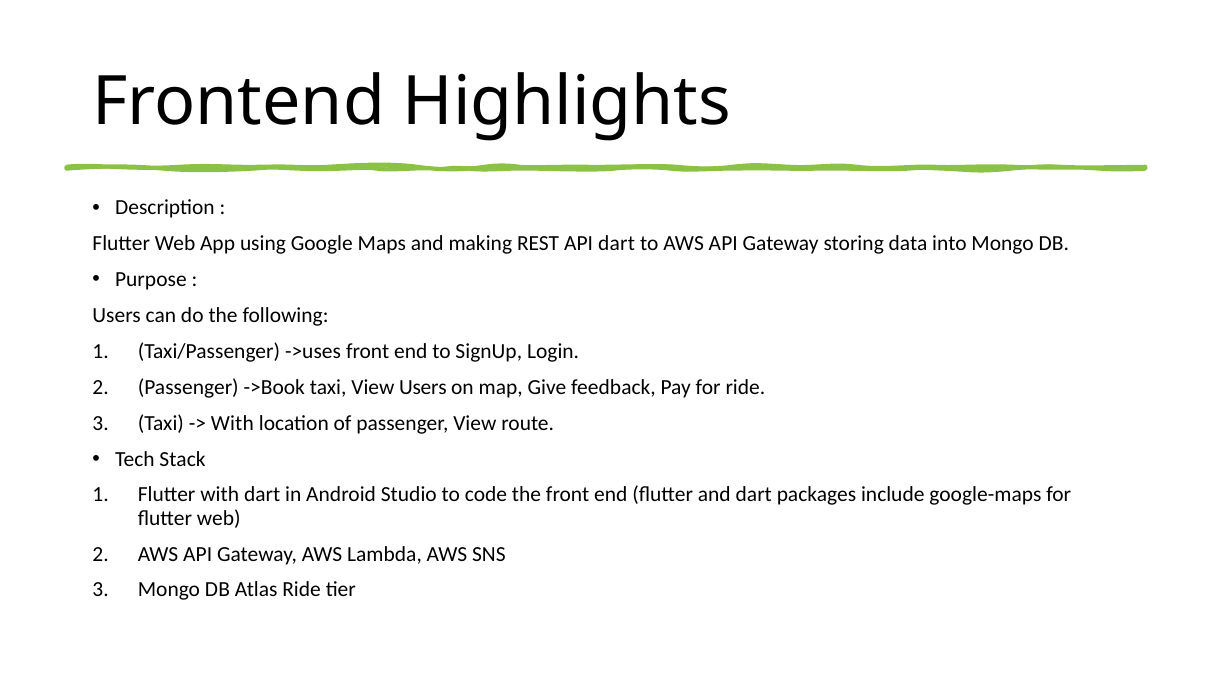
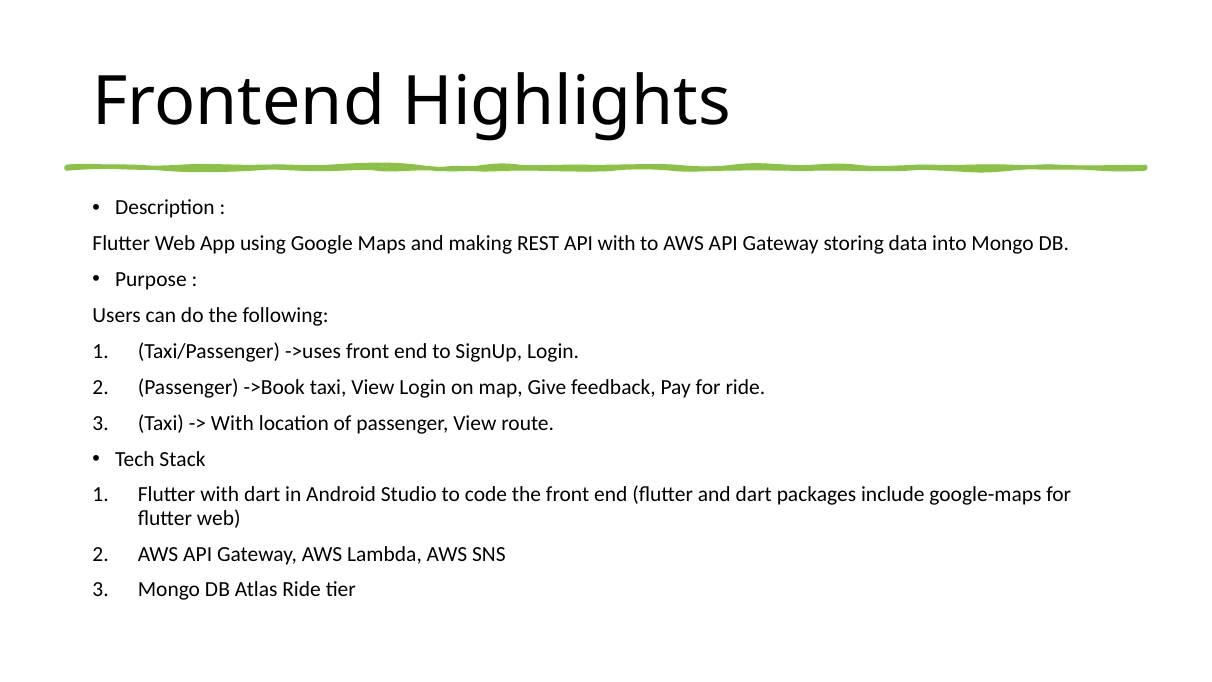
API dart: dart -> with (617, 244)
View Users: Users -> Login (423, 387)
